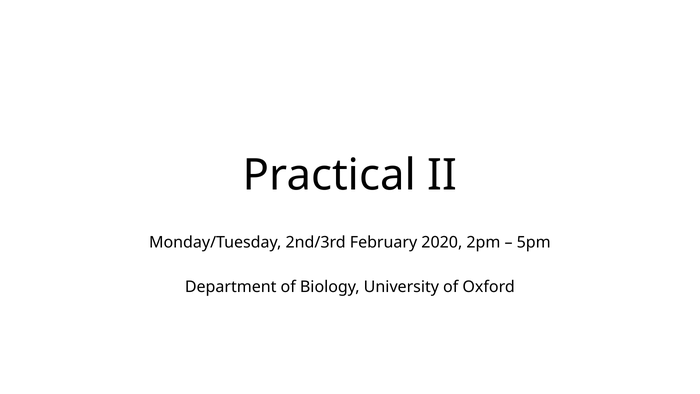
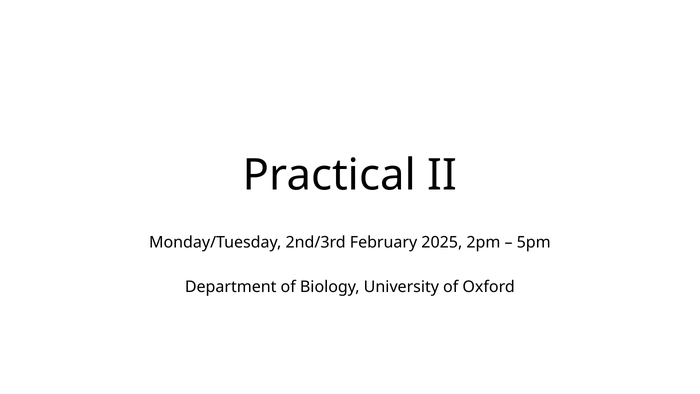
2020: 2020 -> 2025 (442, 242)
